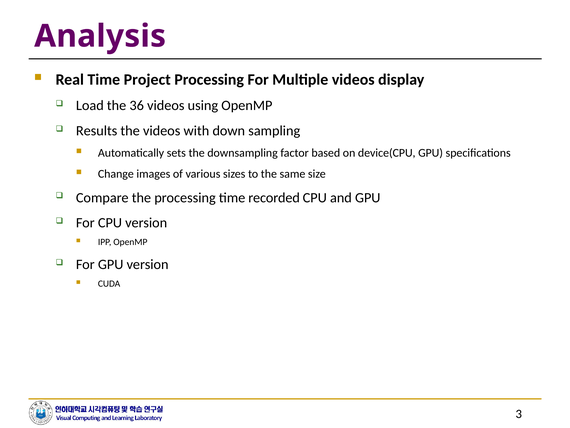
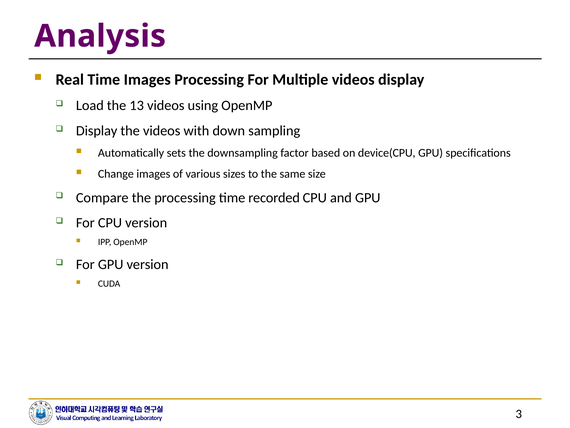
Time Project: Project -> Images (147, 80)
36: 36 -> 13 (137, 105)
Results: Results -> Display (97, 131)
